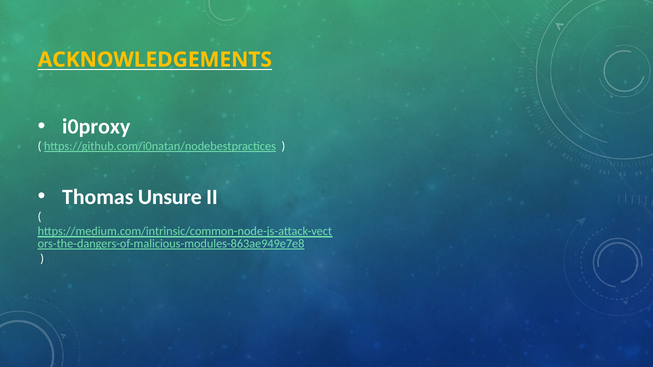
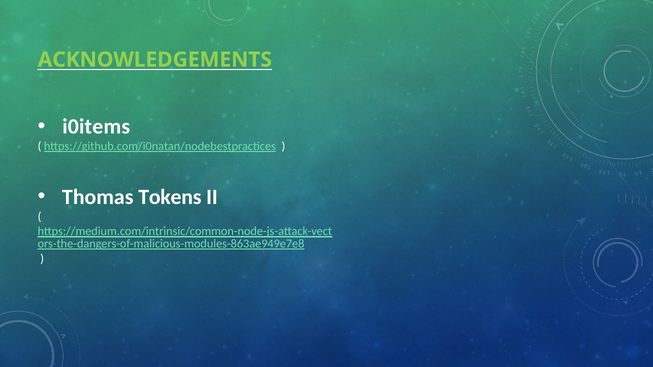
ACKNOWLEDGEMENTS colour: yellow -> light green (155, 60)
i0proxy: i0proxy -> i0items (96, 127)
Unsure: Unsure -> Tokens (170, 197)
